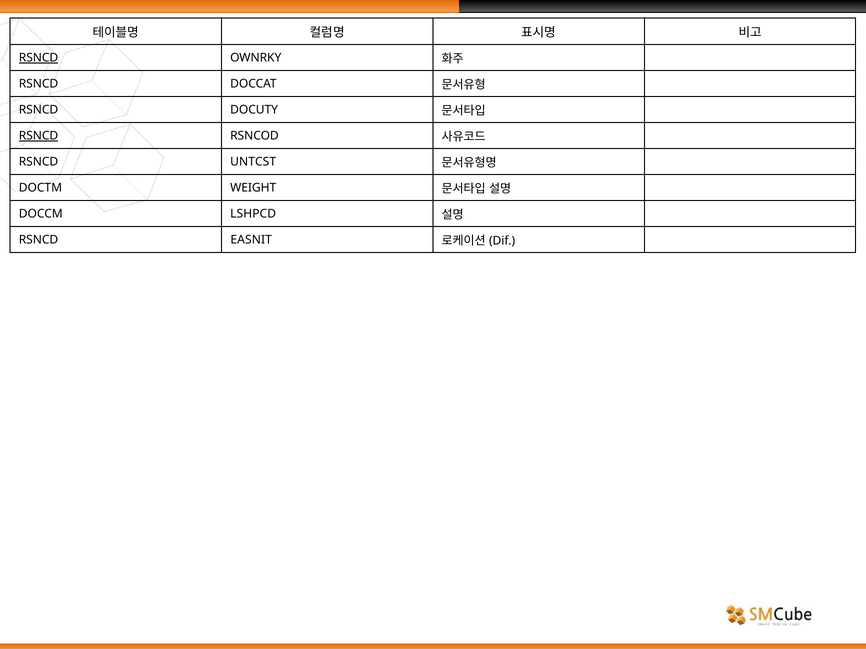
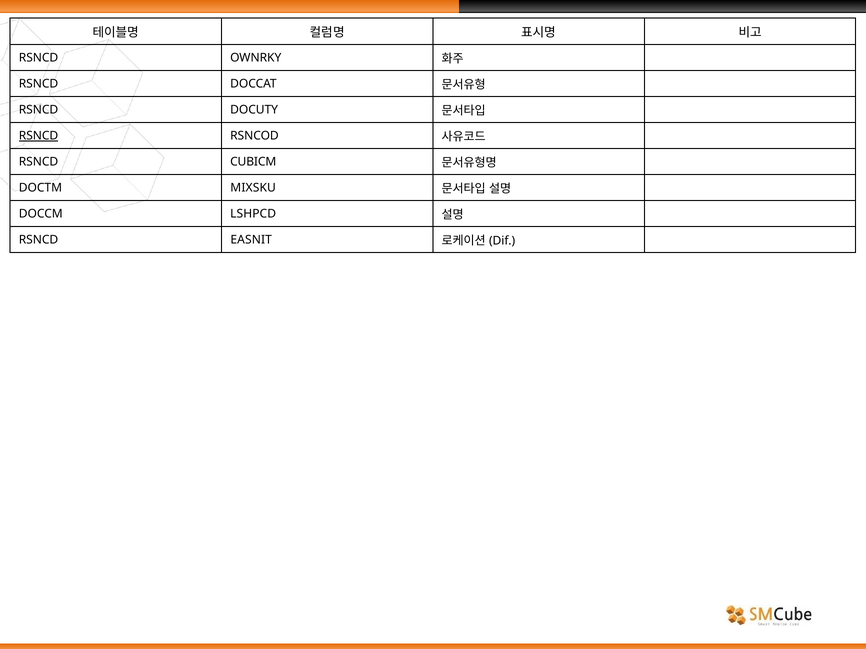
RSNCD underline: present -> none (39, 58)
UNTCST: UNTCST -> CUBICM (253, 162)
WEIGHT: WEIGHT -> MIXSKU (253, 188)
